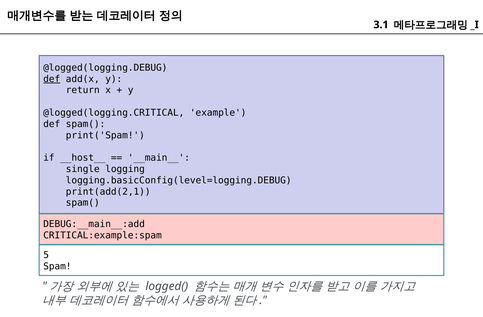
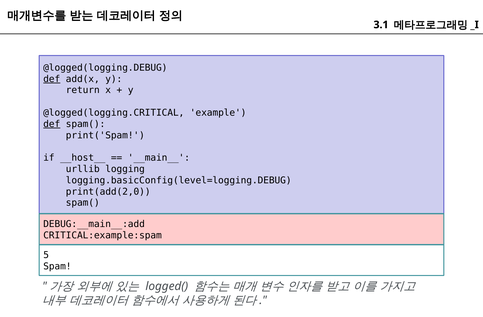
def underline: none -> present (52, 124)
single: single -> urllib (83, 169)
print(add(2,1: print(add(2,1 -> print(add(2,0 (108, 192)
